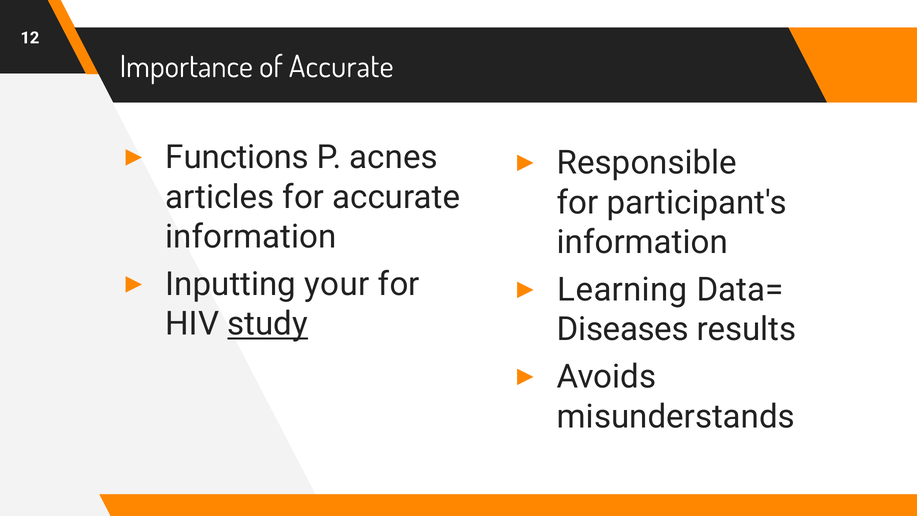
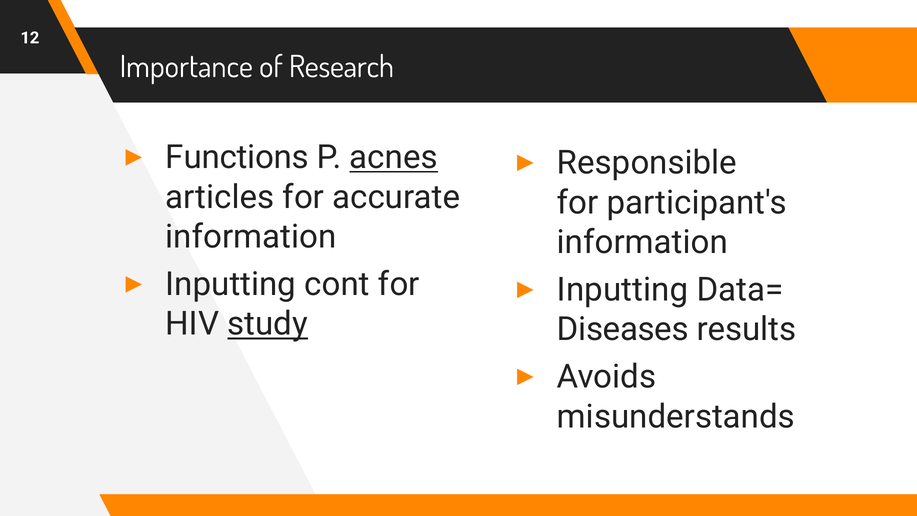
of Accurate: Accurate -> Research (341, 67)
acnes underline: none -> present (394, 157)
your: your -> cont (337, 284)
Learning: Learning -> Inputting (623, 290)
